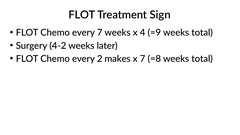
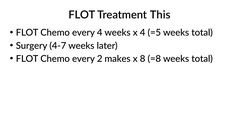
Sign: Sign -> This (160, 15)
every 7: 7 -> 4 (100, 33)
=9: =9 -> =5 (154, 33)
4-2: 4-2 -> 4-7 (58, 46)
x 7: 7 -> 8 (143, 59)
